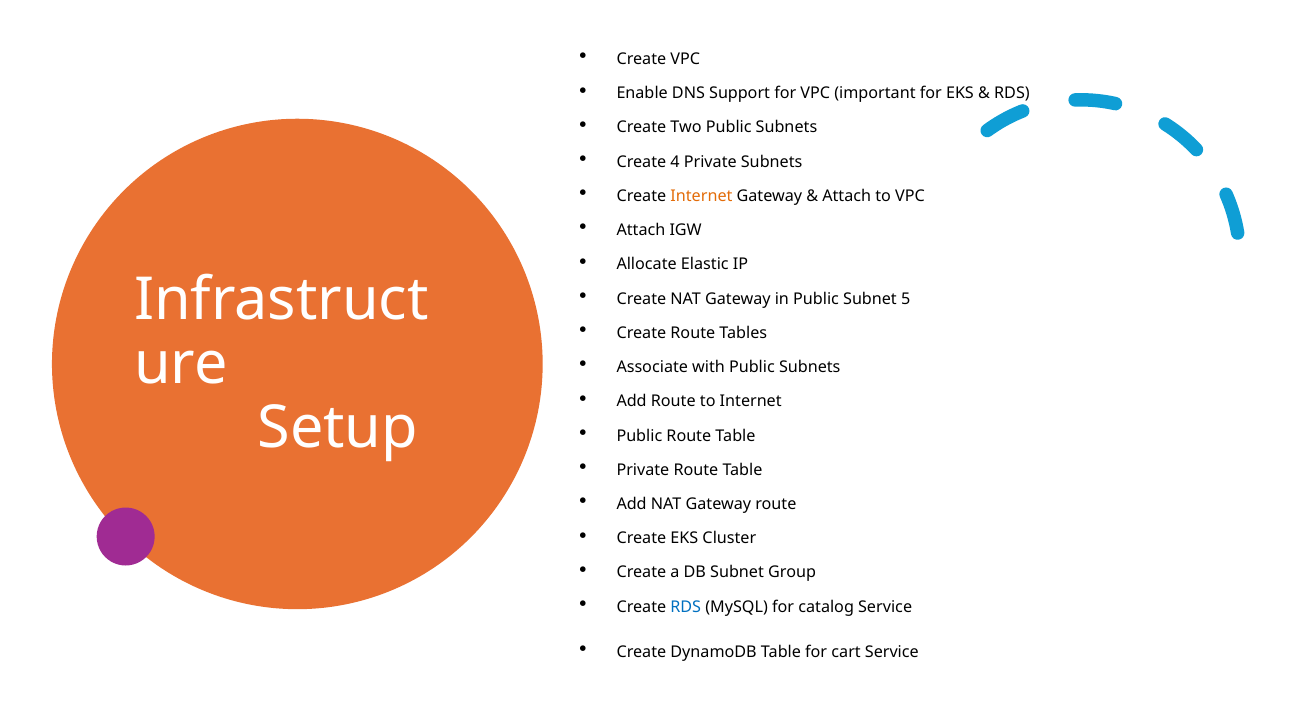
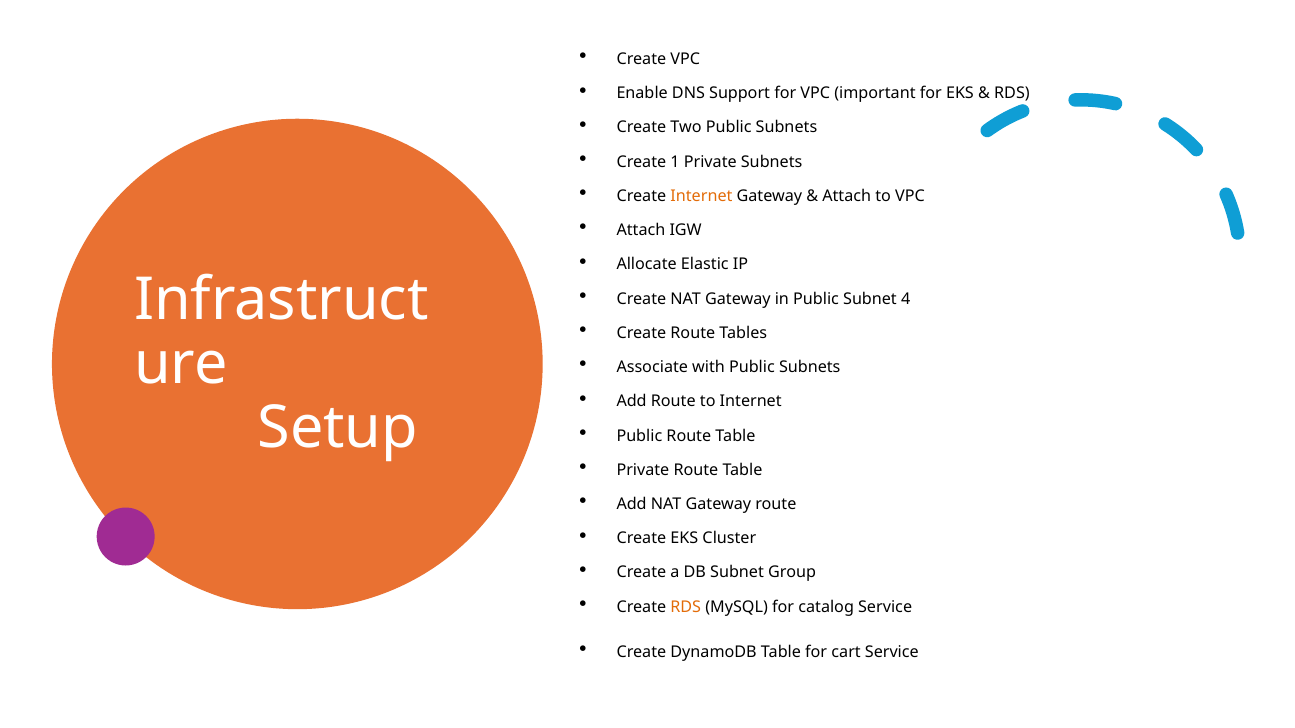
4: 4 -> 1 (675, 162)
5: 5 -> 4 (906, 299)
RDS colour: blue -> orange (686, 607)
